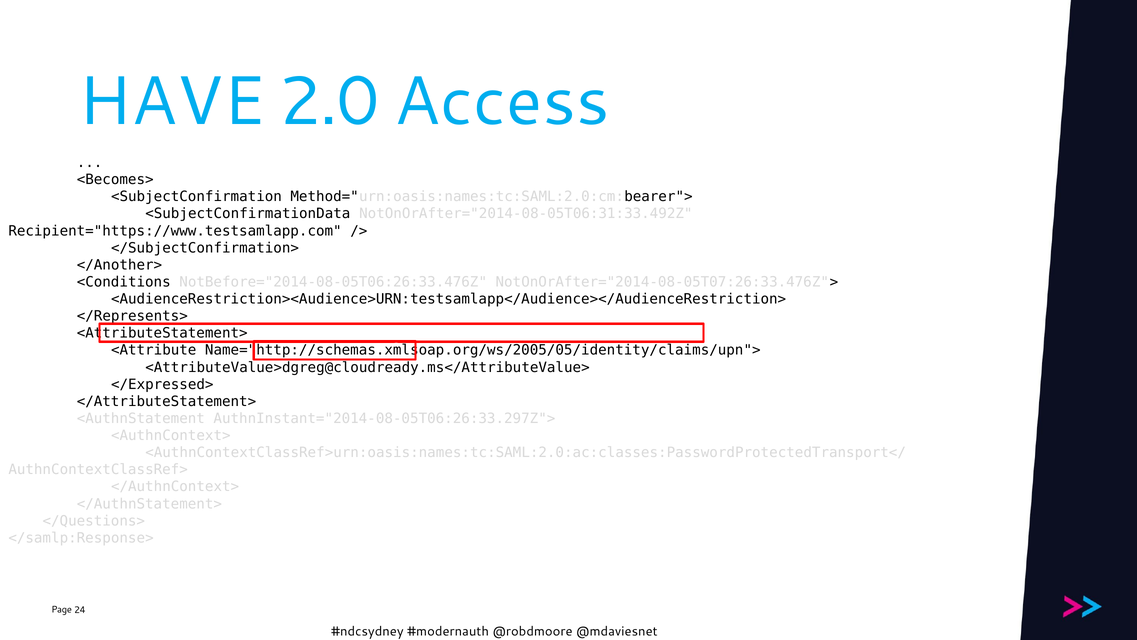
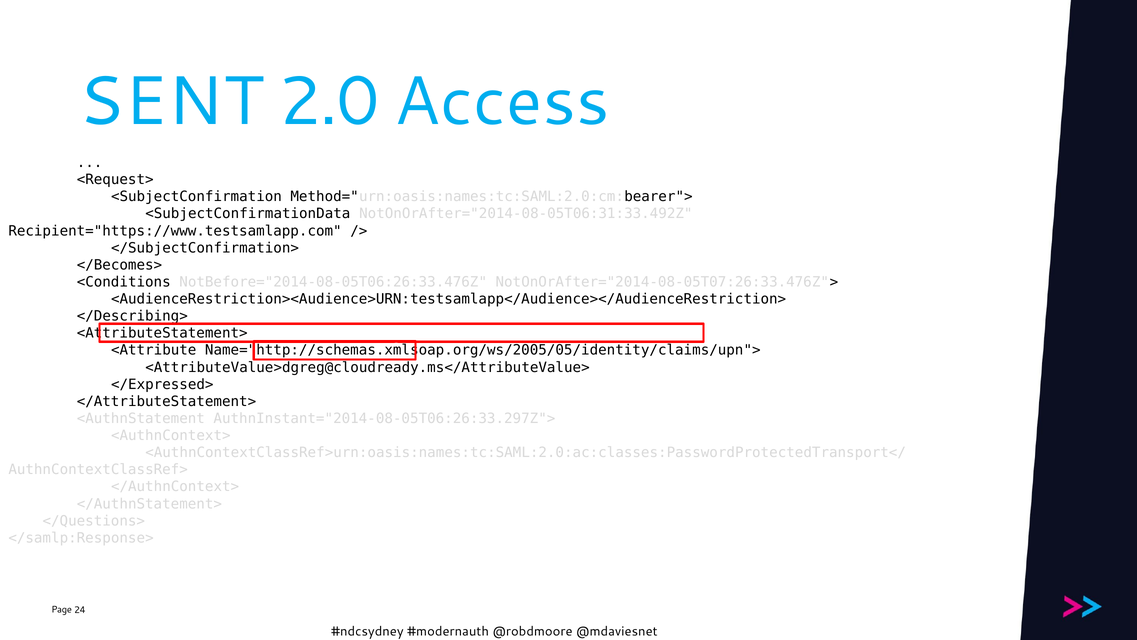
HAVE: HAVE -> SENT (171, 101)
<Becomes>: <Becomes> -> <Request> (115, 180)
</Another>: </Another> -> </Becomes> (119, 265)
</Represents>: </Represents> -> </Describing> (132, 316)
